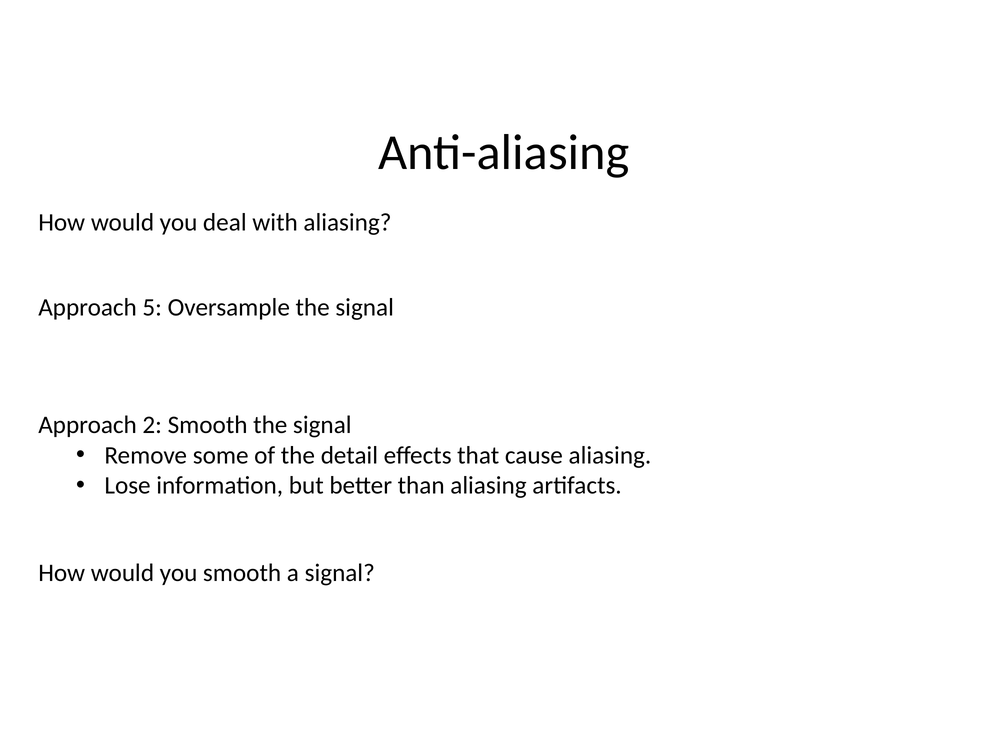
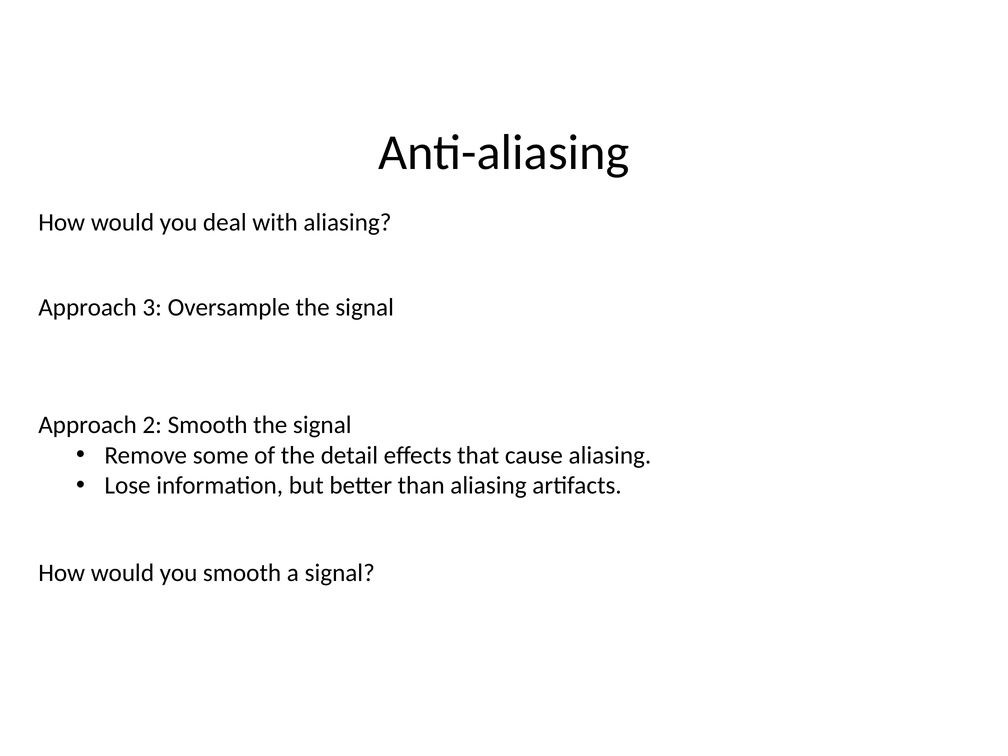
5: 5 -> 3 (152, 307)
